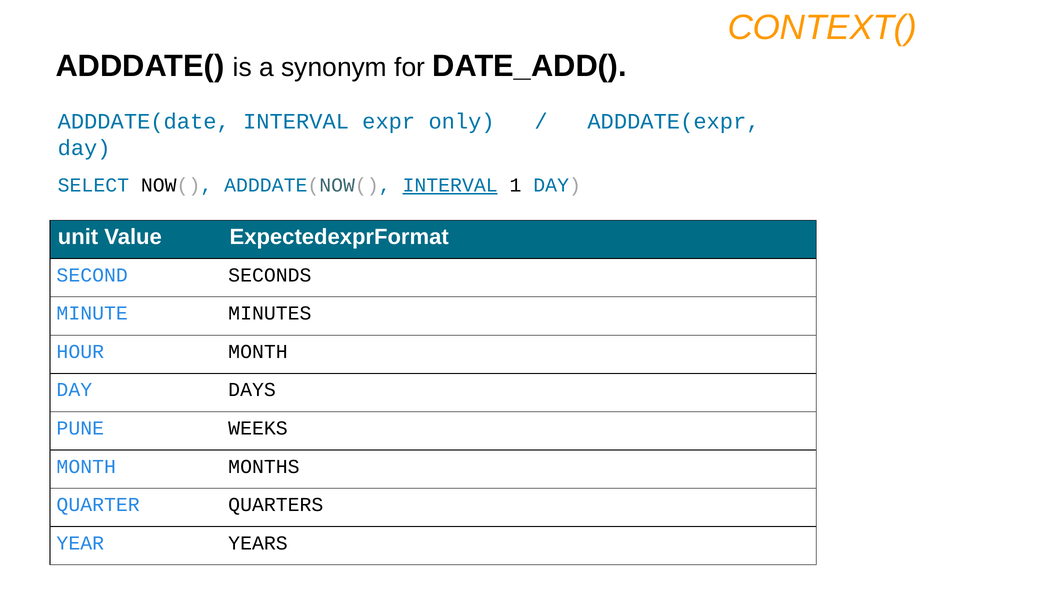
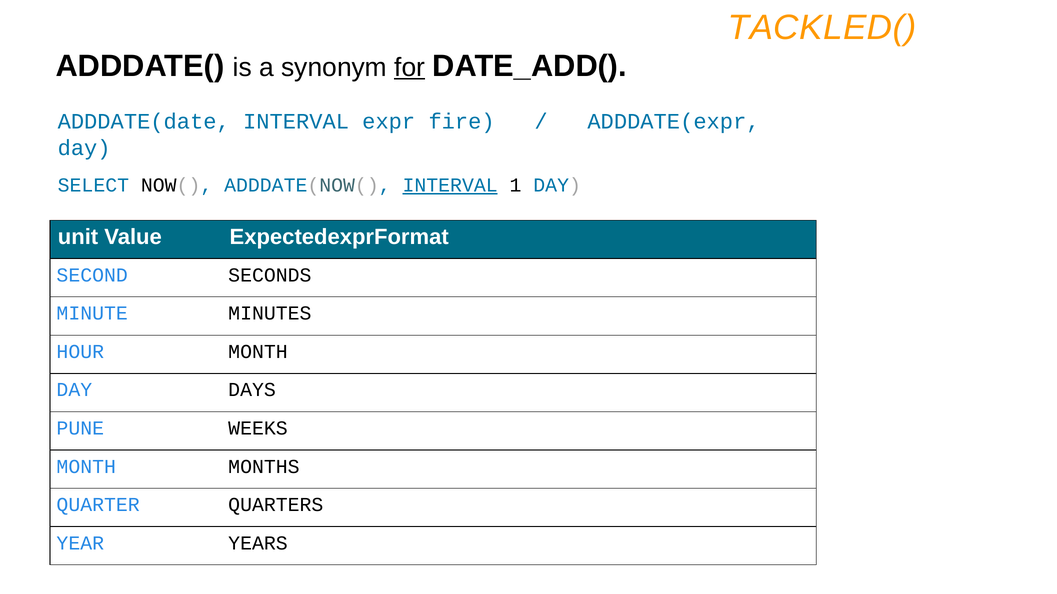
CONTEXT(: CONTEXT( -> TACKLED( (822, 28)
for underline: none -> present (410, 68)
only: only -> fire (462, 122)
